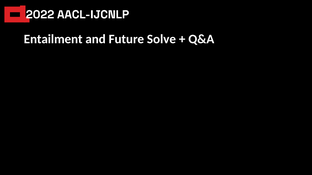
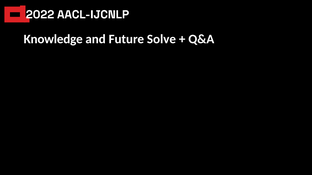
Entailment: Entailment -> Knowledge (53, 39)
